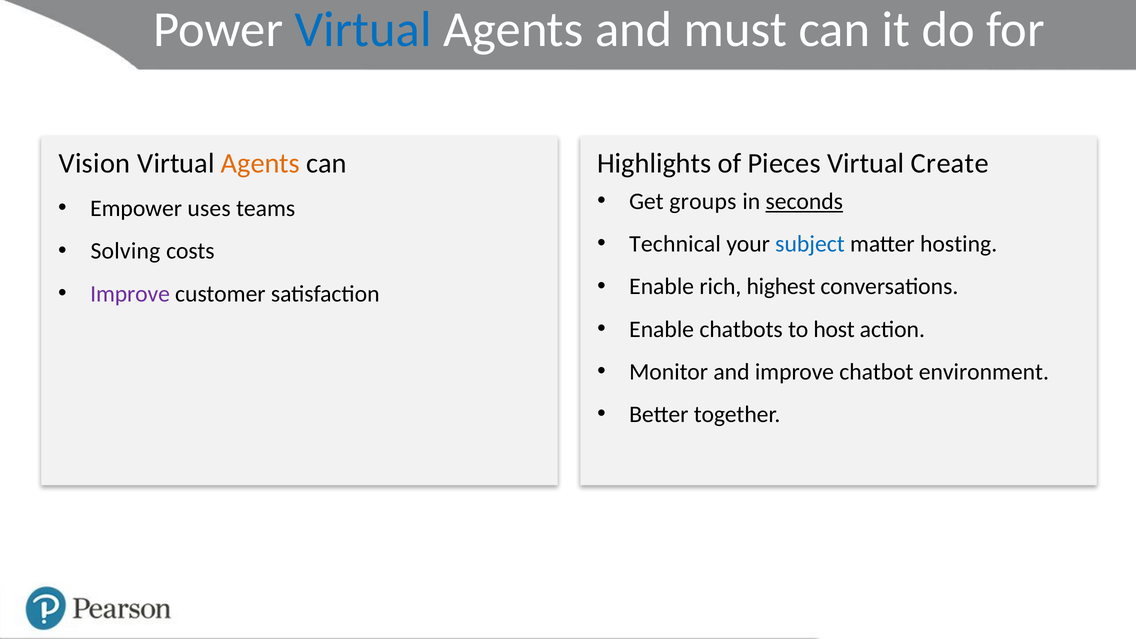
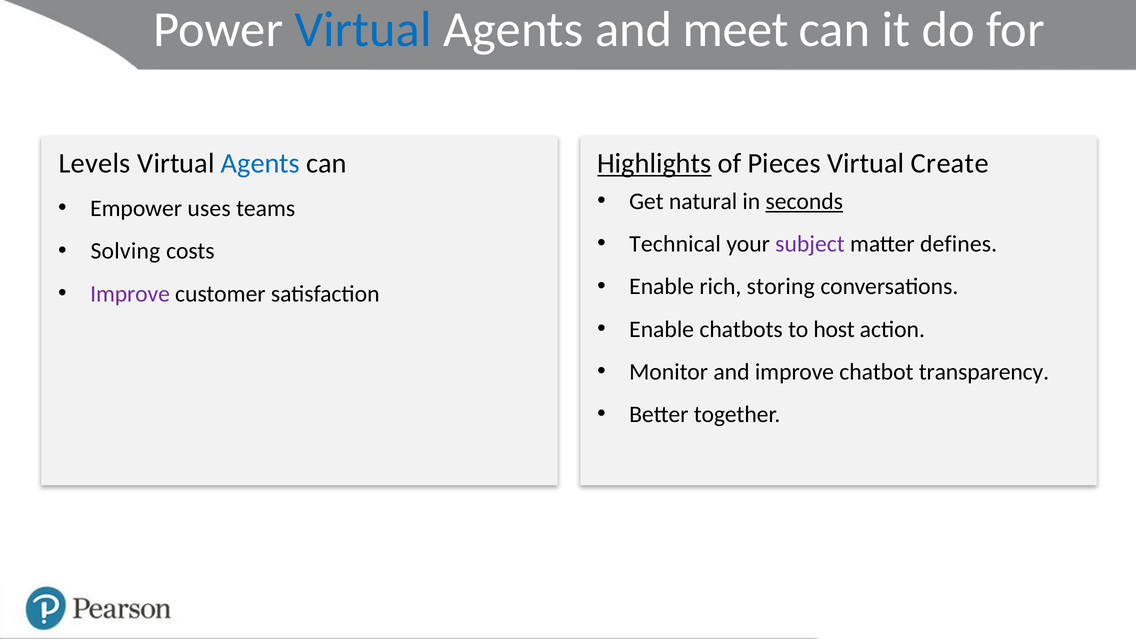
must: must -> meet (736, 30)
Vision: Vision -> Levels (95, 163)
Agents colour: orange -> blue (260, 163)
Highlights underline: none -> present (654, 163)
groups: groups -> natural (703, 201)
subject colour: blue -> purple (810, 244)
hosting: hosting -> defines (959, 244)
highest: highest -> storing (781, 287)
environment: environment -> transparency (984, 372)
